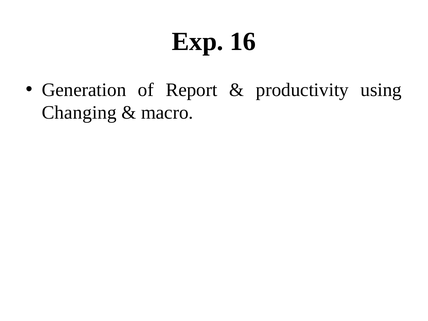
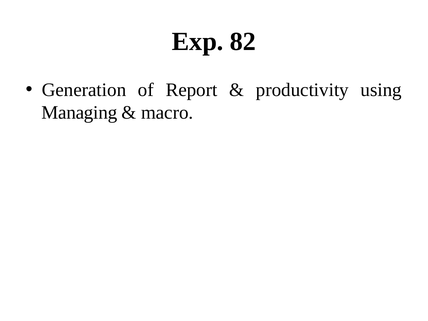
16: 16 -> 82 (243, 41)
Changing: Changing -> Managing (79, 113)
